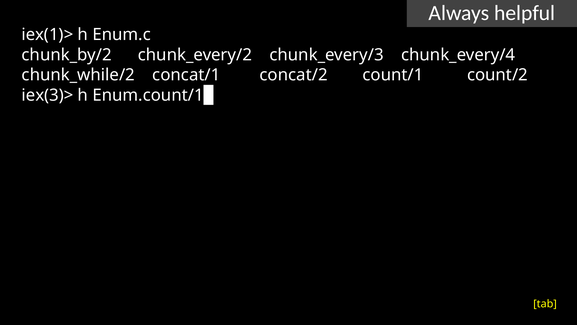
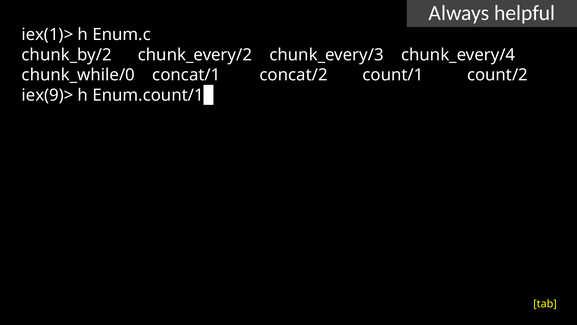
chunk_while/2: chunk_while/2 -> chunk_while/0 (78, 75)
iex(3)>: iex(3)> -> iex(9)> (47, 95)
